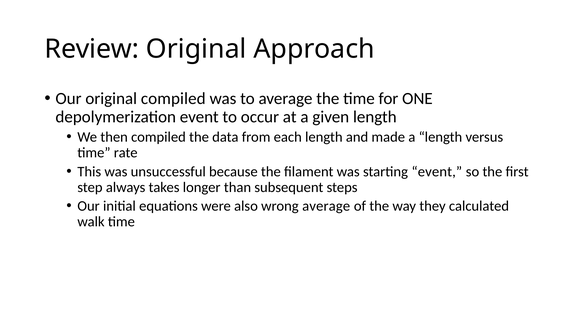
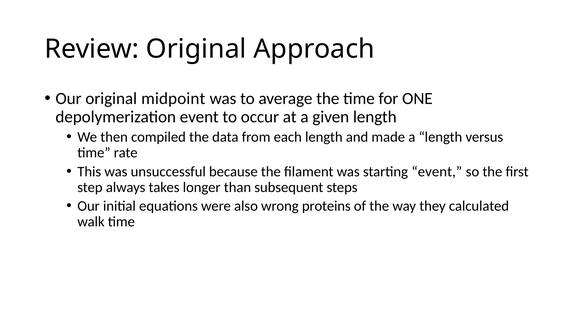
original compiled: compiled -> midpoint (173, 99)
wrong average: average -> proteins (326, 206)
